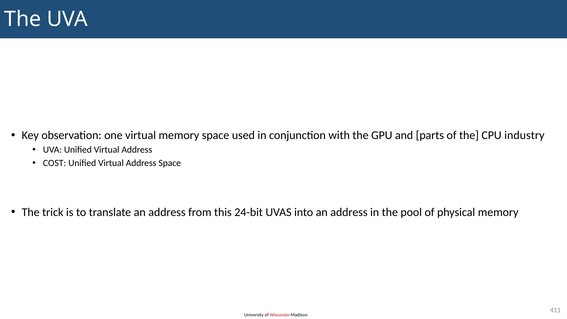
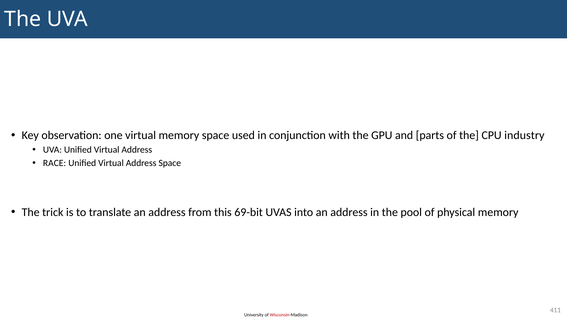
COST: COST -> RACE (55, 163)
24-bit: 24-bit -> 69-bit (249, 212)
